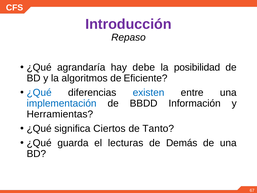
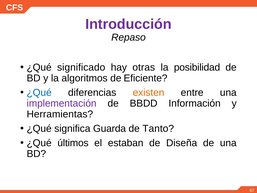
agrandaría: agrandaría -> significado (81, 67)
debe: debe -> otras (144, 67)
existen colour: blue -> orange (149, 93)
implementación colour: blue -> purple (62, 103)
Ciertos: Ciertos -> Guarda (110, 128)
guarda: guarda -> últimos (73, 143)
lecturas: lecturas -> estaban (126, 143)
Demás: Demás -> Diseña (182, 143)
